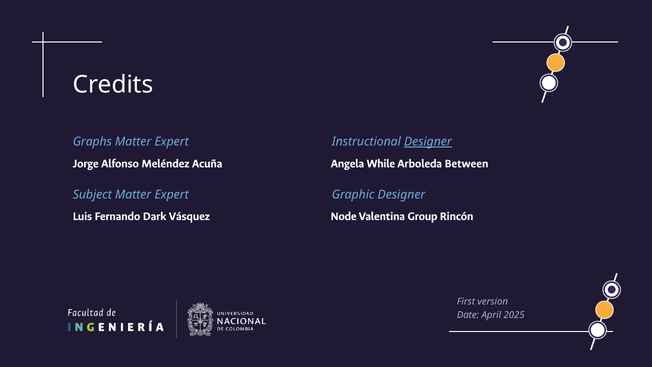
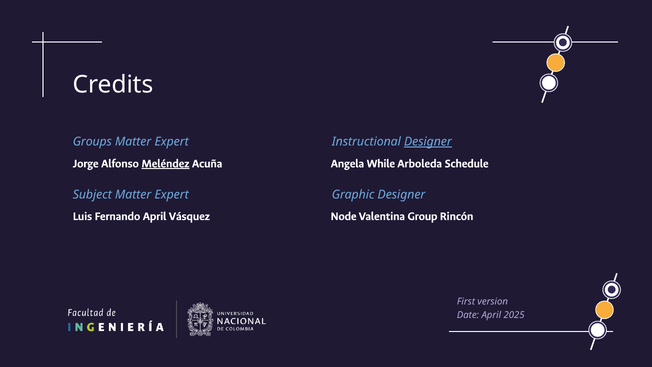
Graphs: Graphs -> Groups (92, 142)
Meléndez underline: none -> present (165, 163)
Between: Between -> Schedule (467, 163)
Fernando Dark: Dark -> April (155, 216)
